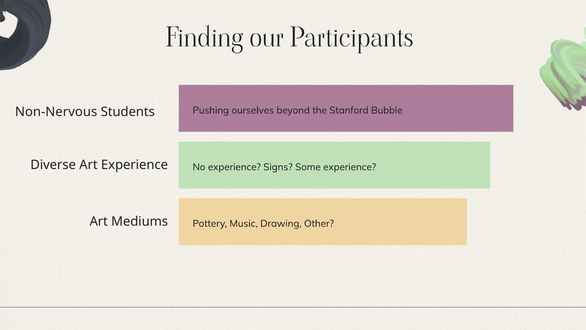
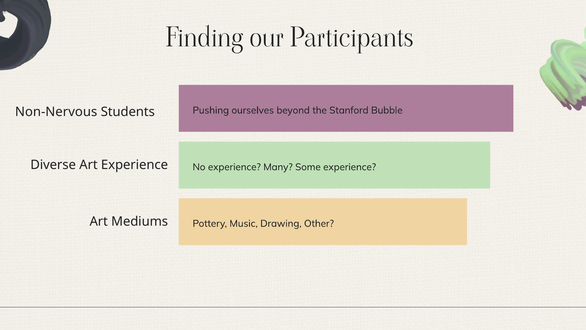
Signs: Signs -> Many (278, 167)
